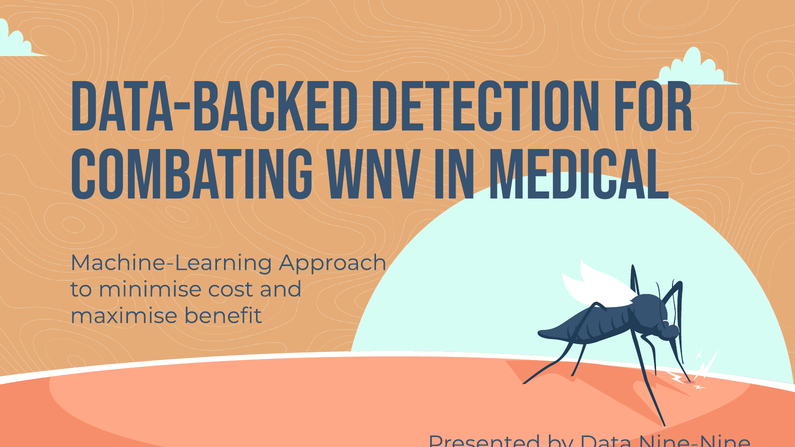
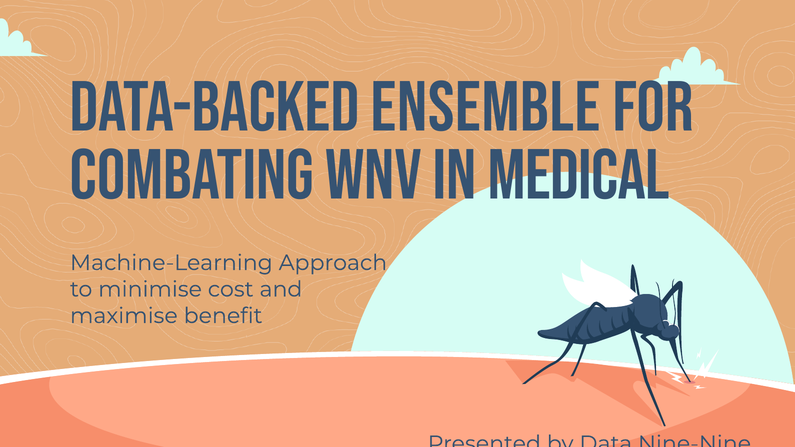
detection: detection -> ensemble (486, 107)
